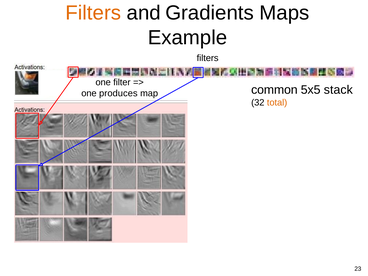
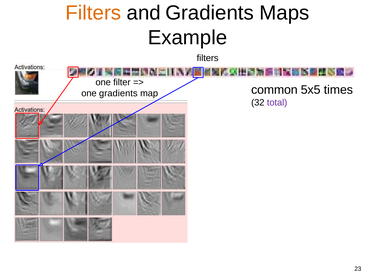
stack: stack -> times (338, 90)
one produces: produces -> gradients (118, 93)
total colour: orange -> purple (277, 103)
